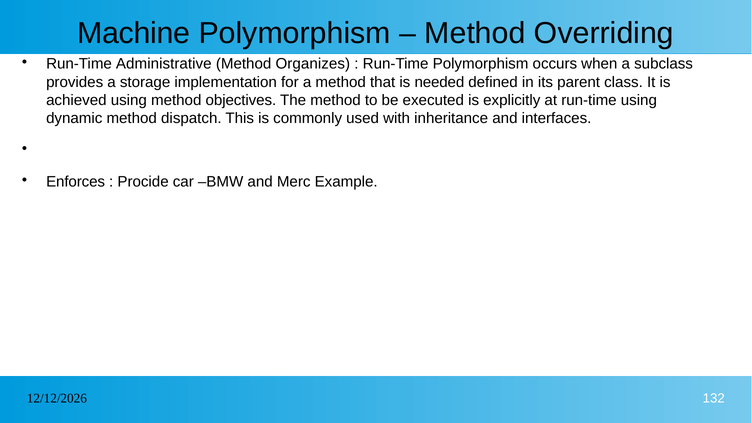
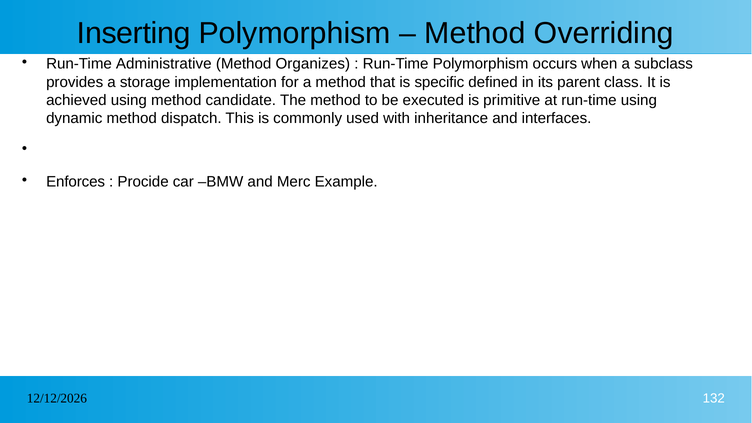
Machine: Machine -> Inserting (134, 33)
needed: needed -> specific (439, 82)
objectives: objectives -> candidate (241, 100)
explicitly: explicitly -> primitive (512, 100)
